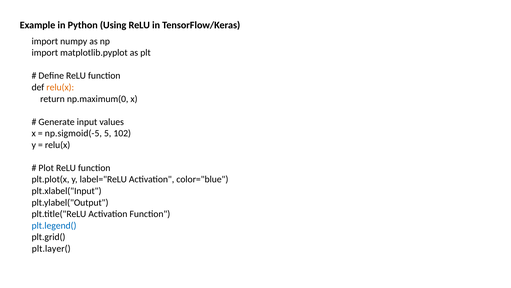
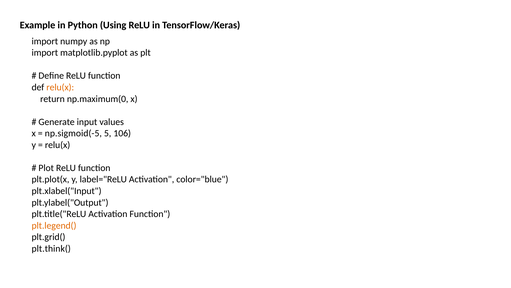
102: 102 -> 106 (122, 133)
plt.legend( colour: blue -> orange (54, 225)
plt.layer(: plt.layer( -> plt.think( (51, 248)
